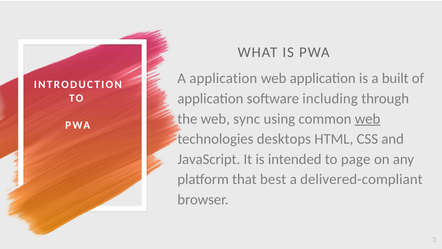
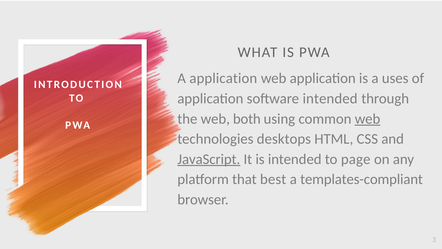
built: built -> uses (395, 78)
software including: including -> intended (330, 98)
sync: sync -> both (247, 119)
JavaScript underline: none -> present (209, 159)
delivered-compliant: delivered-compliant -> templates-compliant (362, 179)
